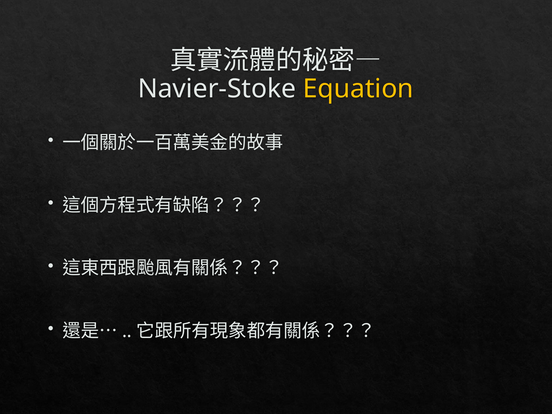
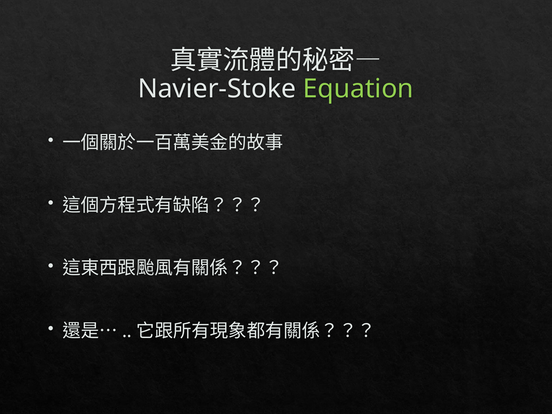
Equation colour: yellow -> light green (358, 89)
